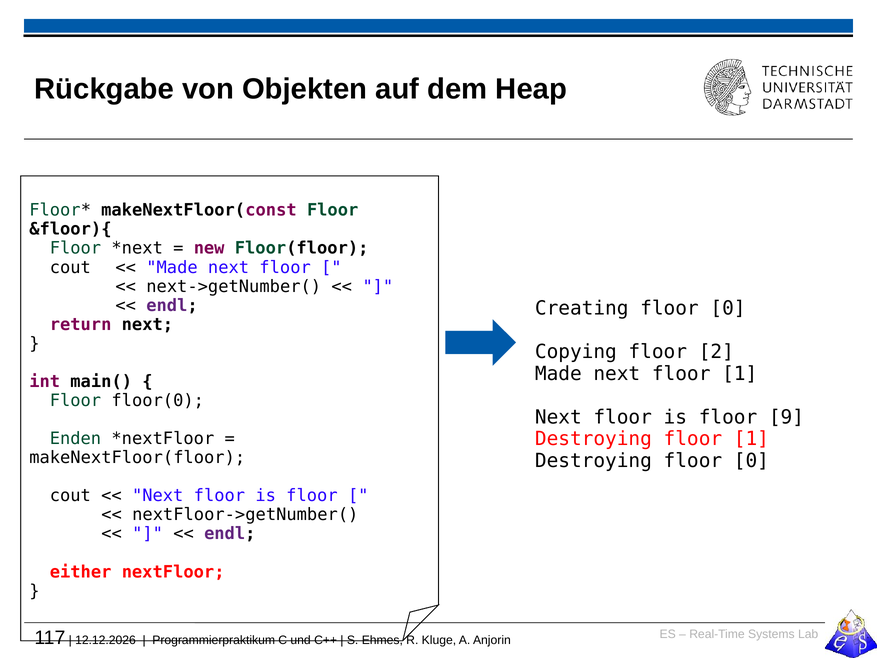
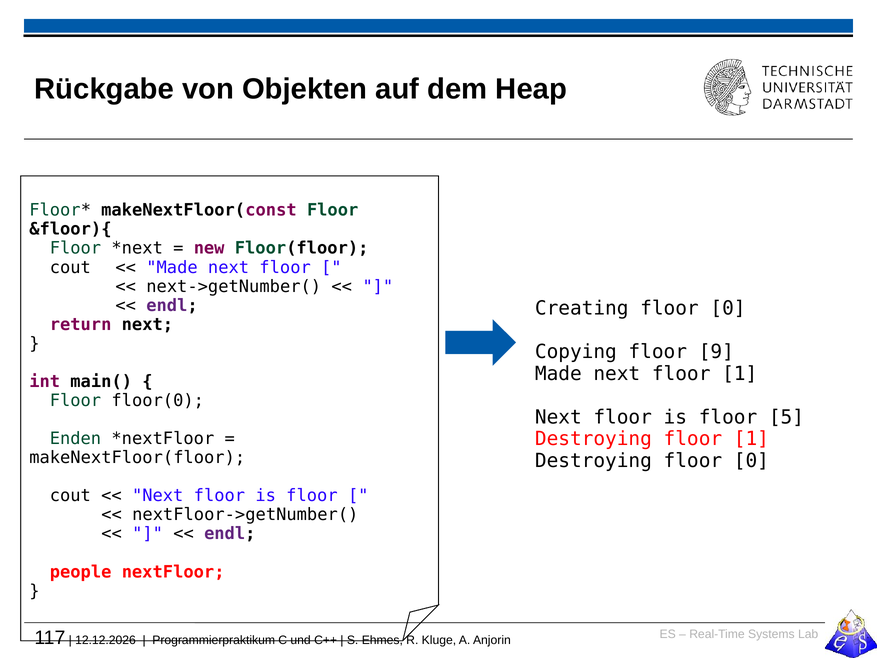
2: 2 -> 9 (716, 352)
9: 9 -> 5 (786, 417)
either: either -> people (81, 572)
